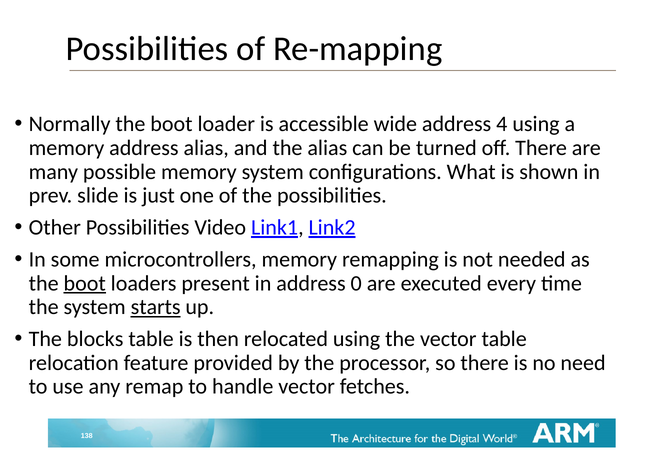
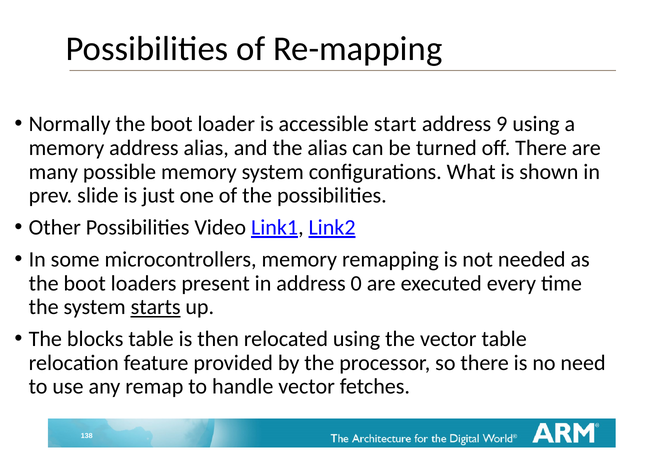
wide: wide -> start (395, 124)
4: 4 -> 9 (502, 124)
boot underline: present -> none (85, 283)
